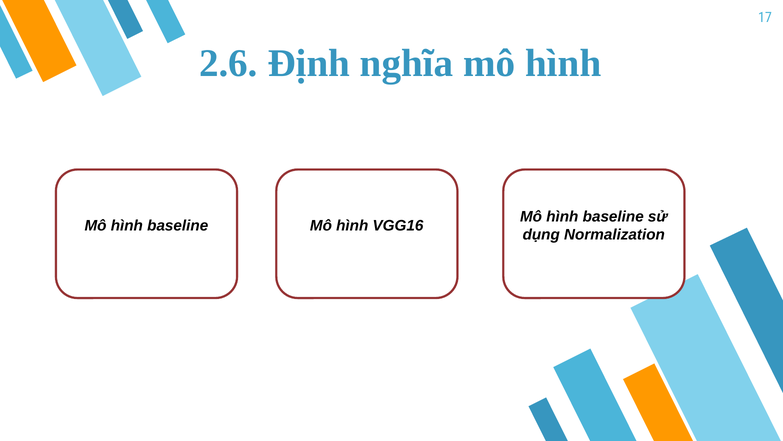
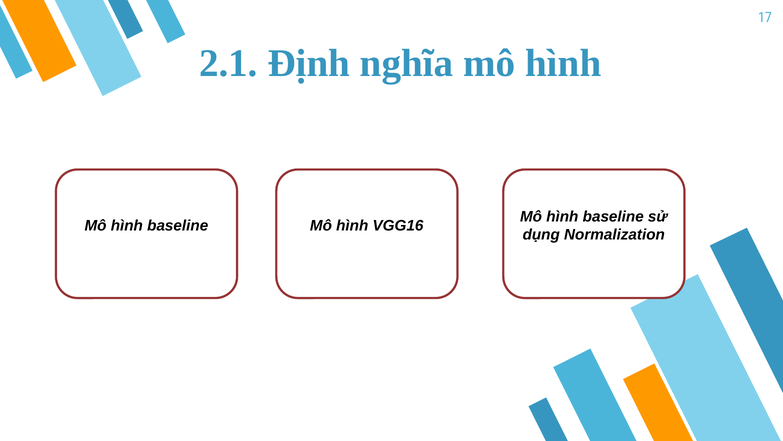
2.6: 2.6 -> 2.1 (228, 63)
